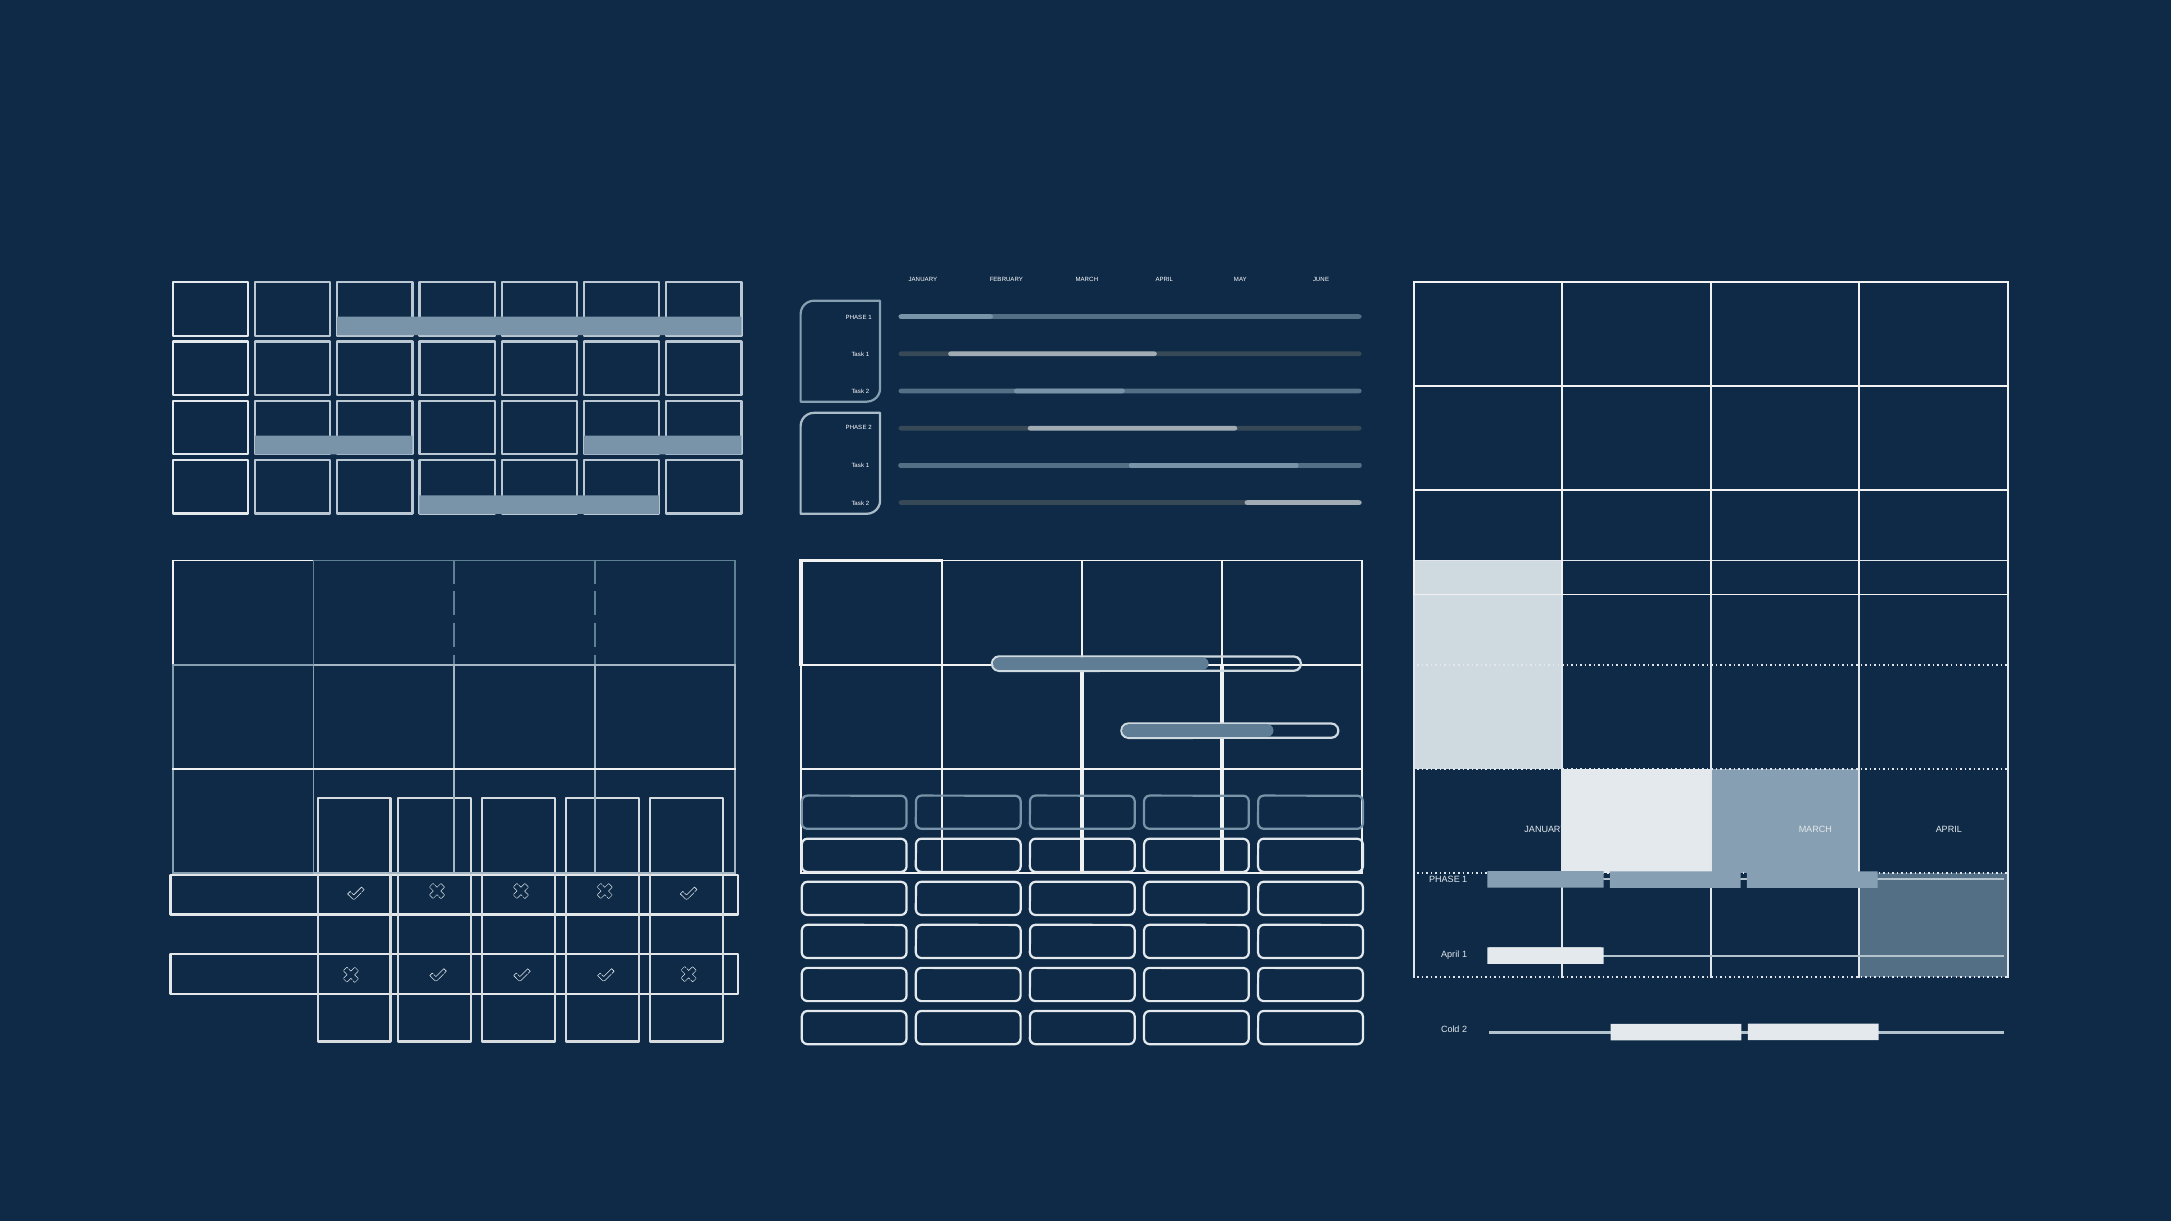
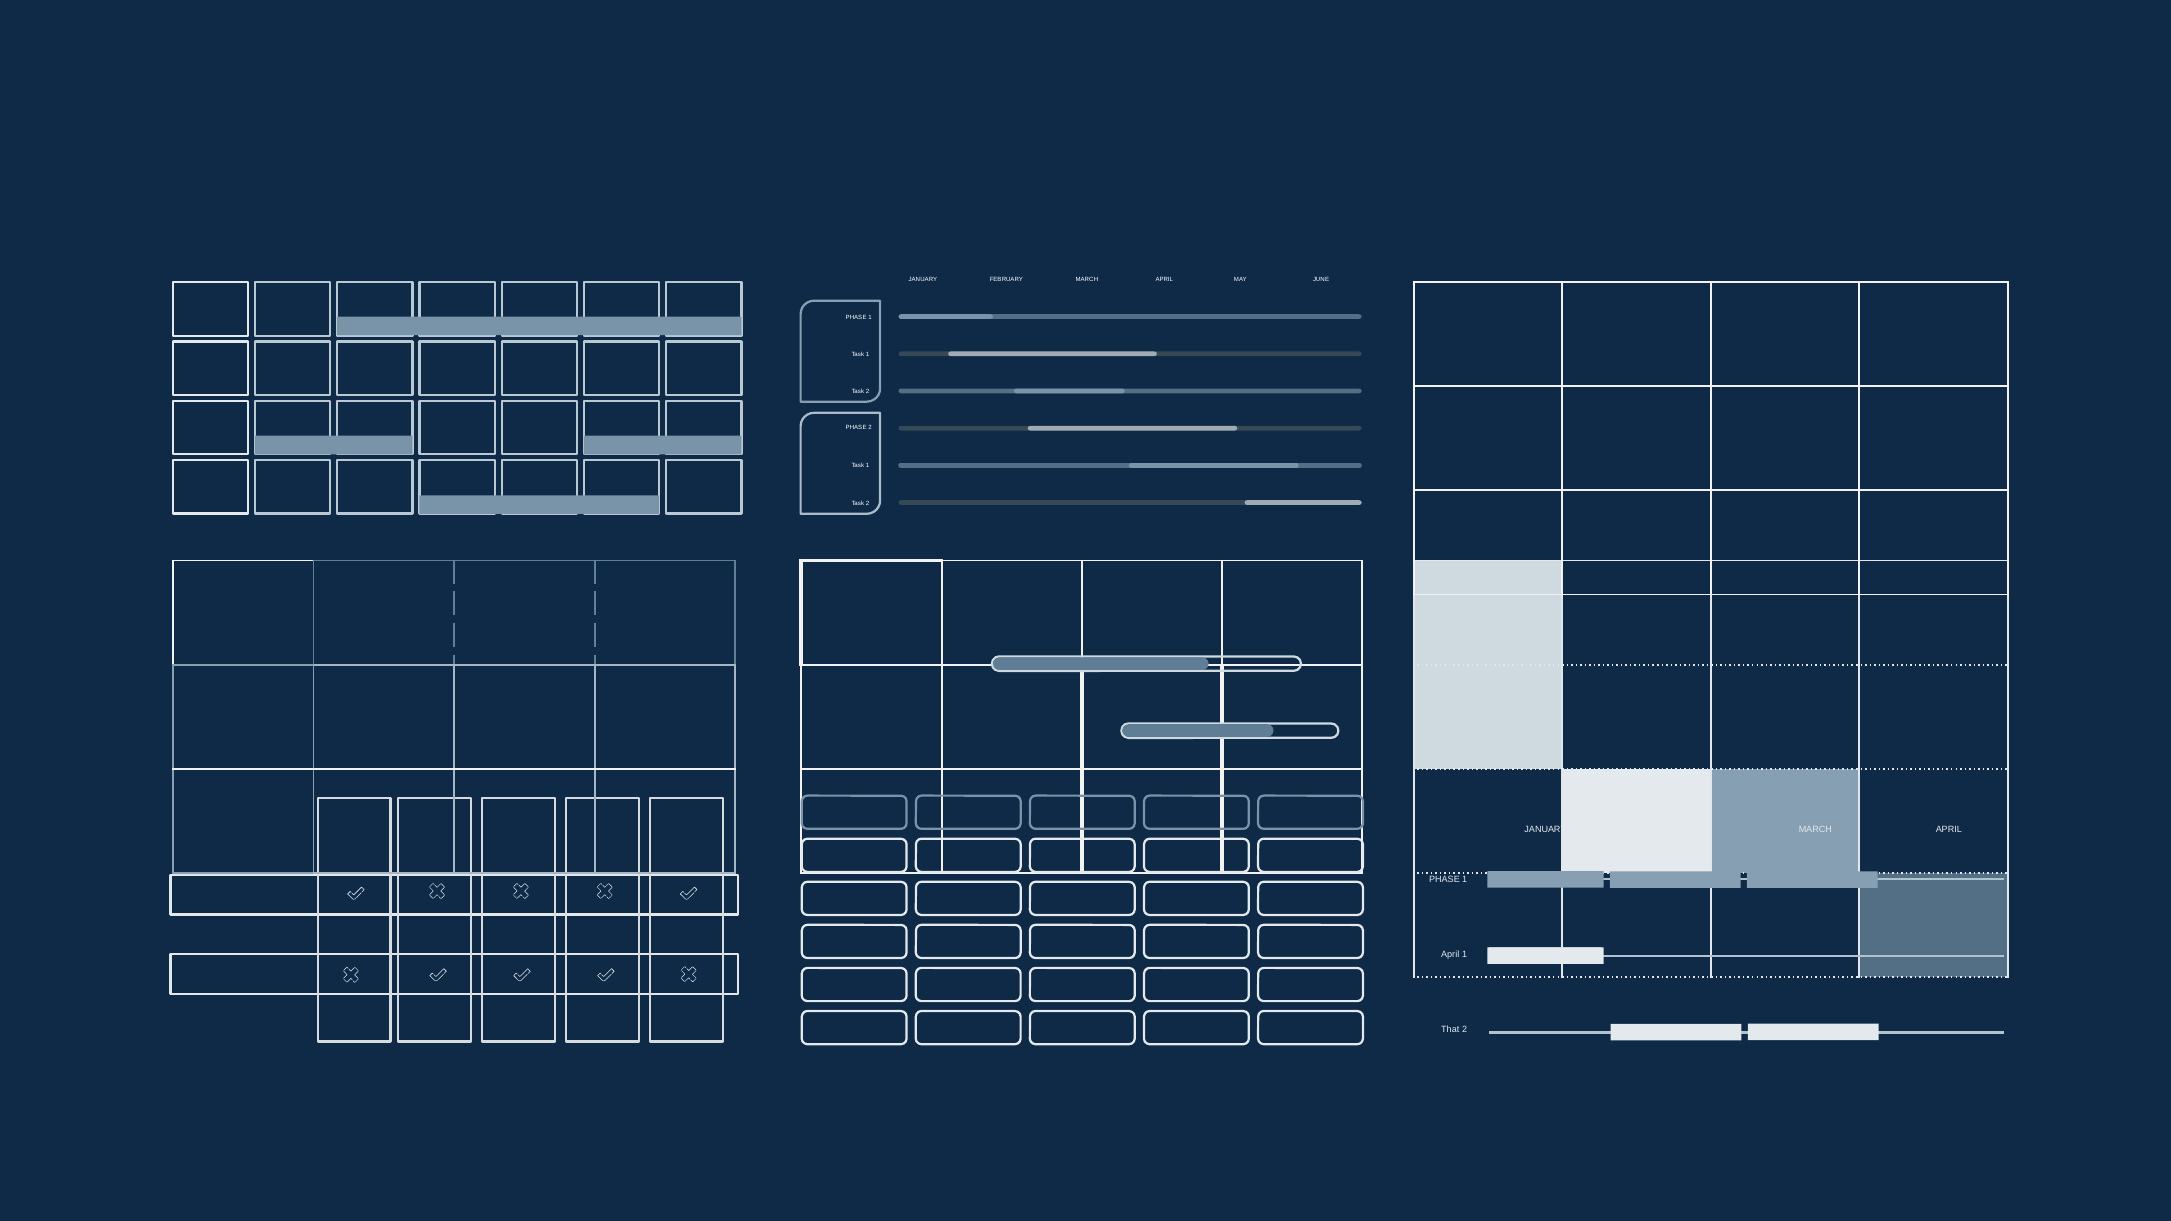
Cold: Cold -> That (1450, 1030)
